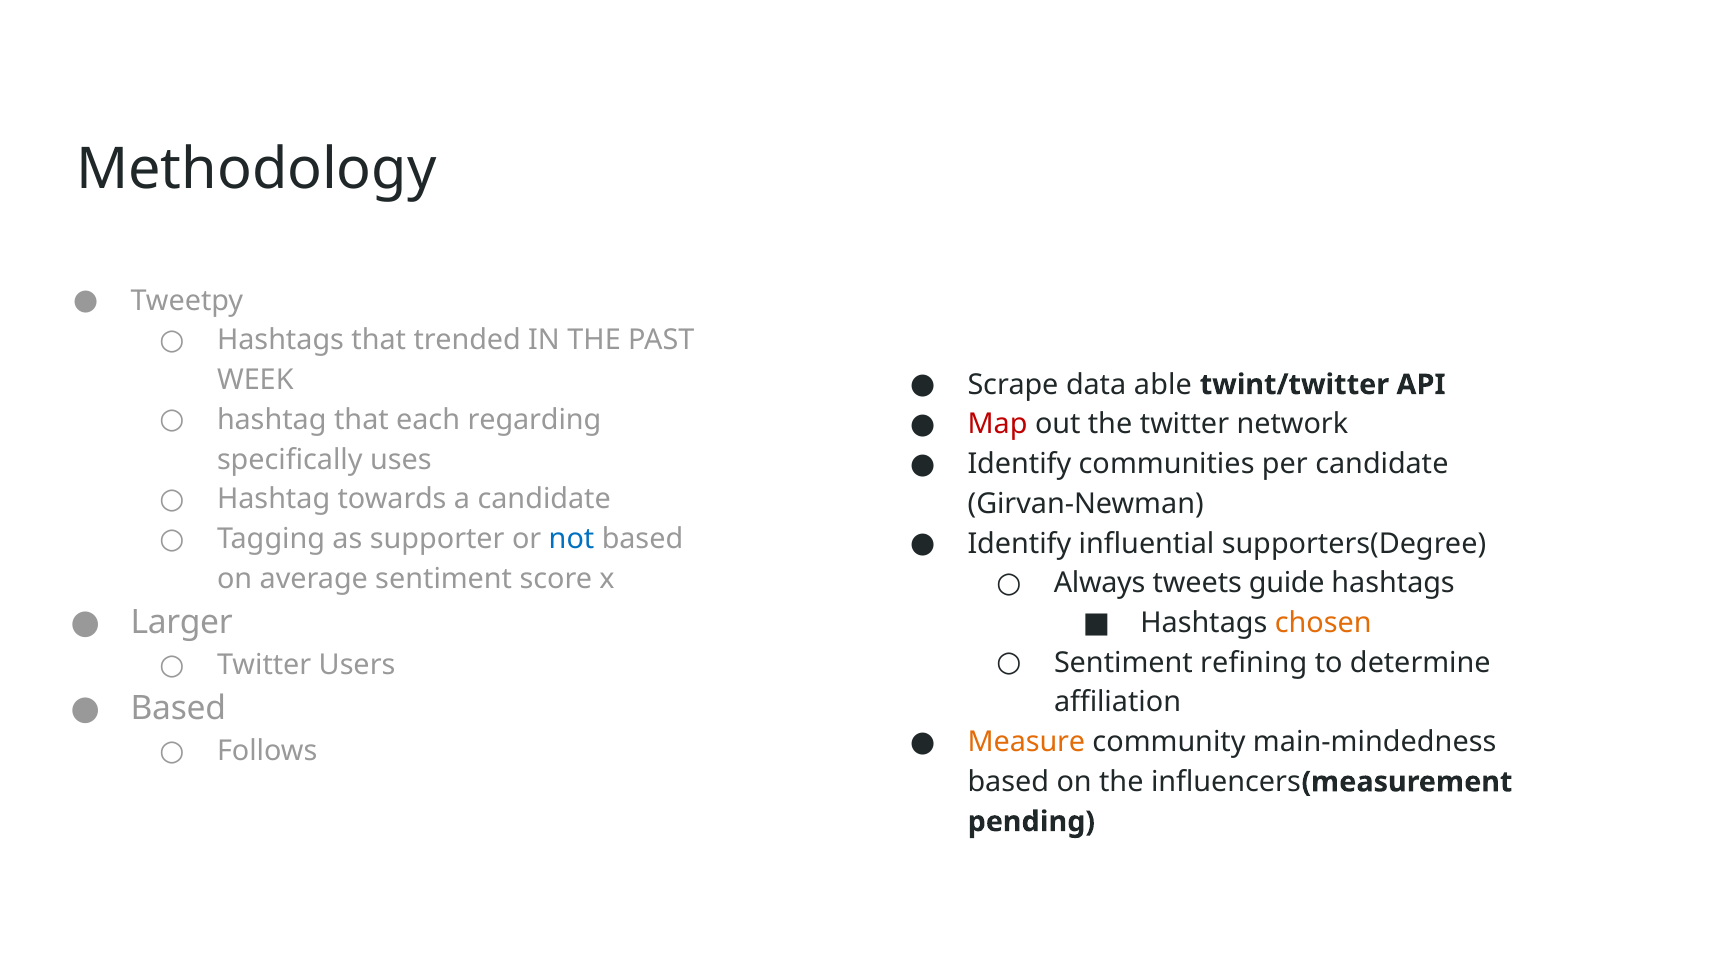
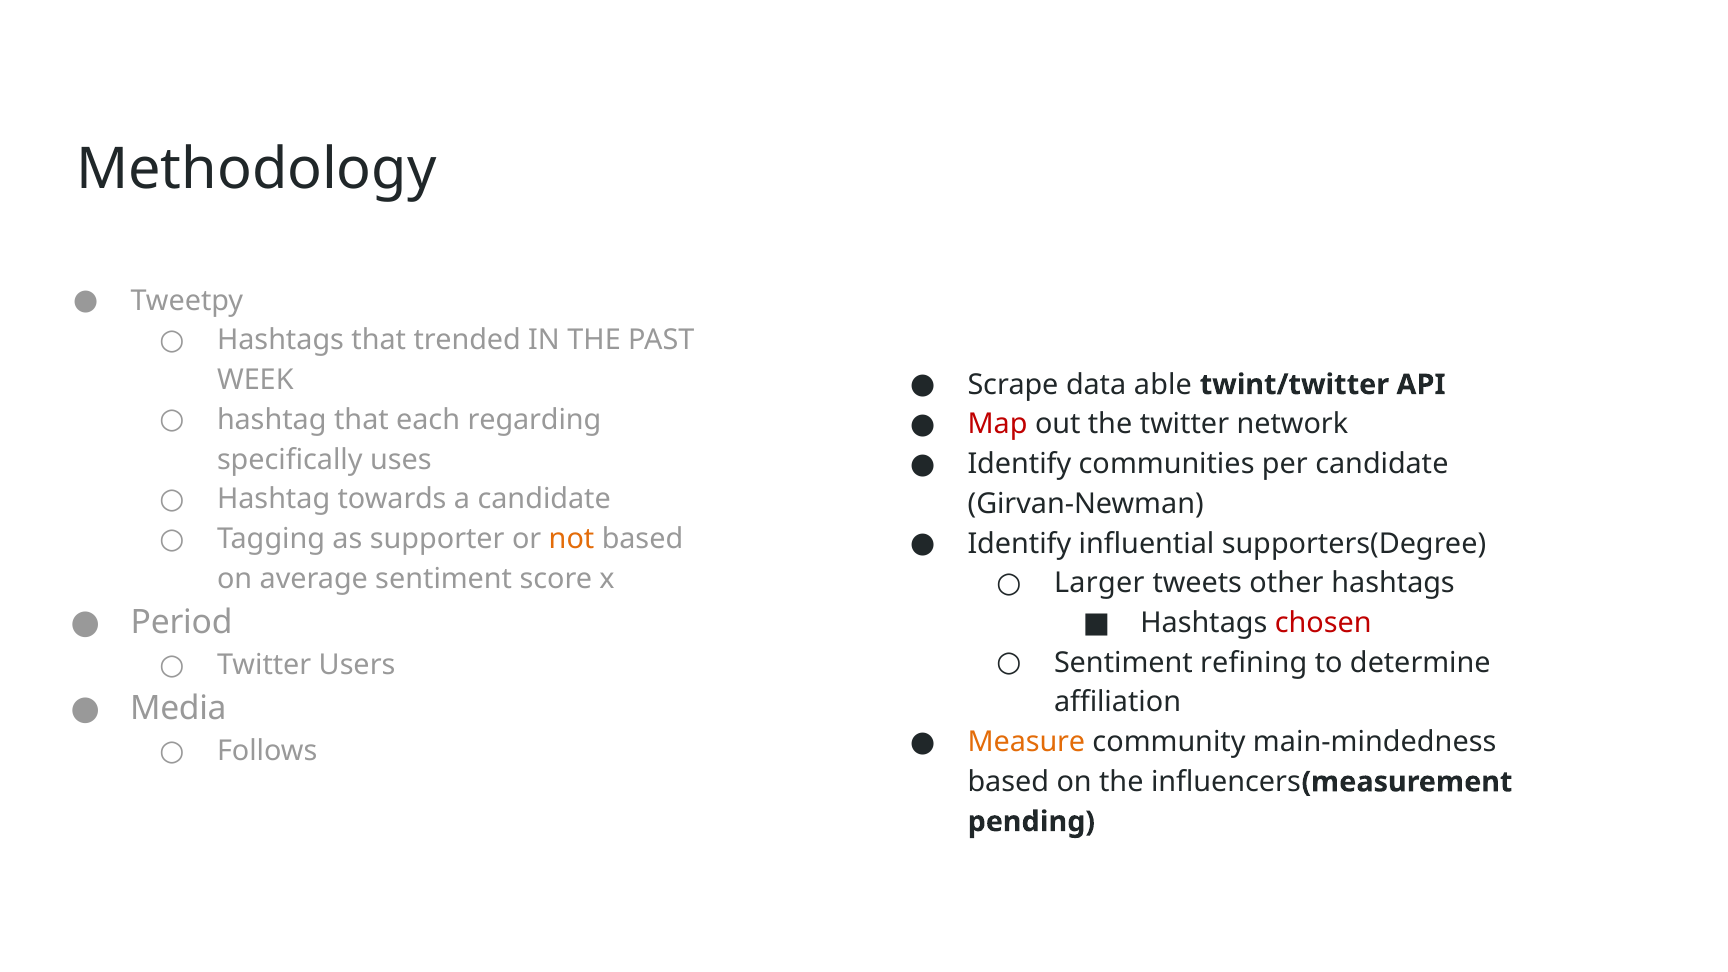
not colour: blue -> orange (572, 539)
Always: Always -> Larger (1099, 583)
guide: guide -> other (1287, 583)
Larger: Larger -> Period (182, 623)
chosen colour: orange -> red (1323, 623)
Based: Based -> Media (178, 709)
